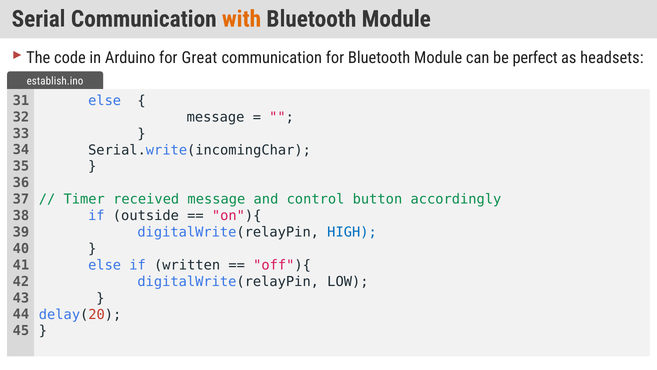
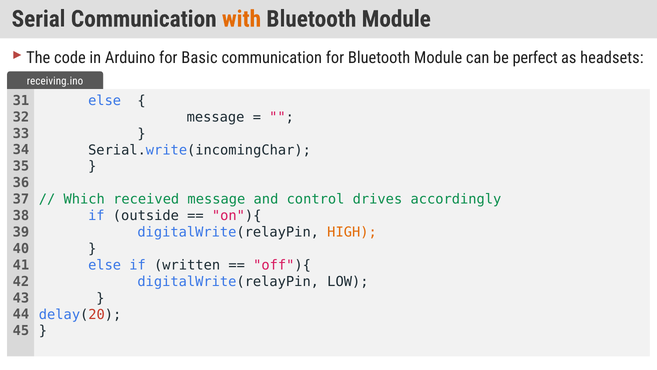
Great: Great -> Basic (199, 58)
establish.ino: establish.ino -> receiving.ino (55, 81)
Timer: Timer -> Which (84, 199)
button: button -> drives (377, 199)
HIGH colour: blue -> orange (352, 232)
